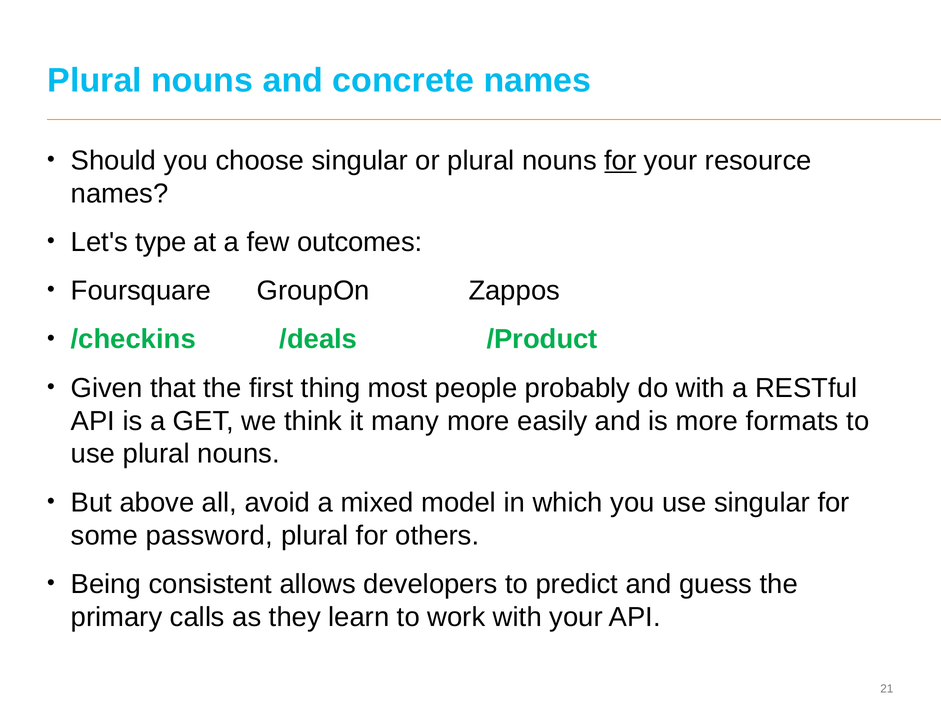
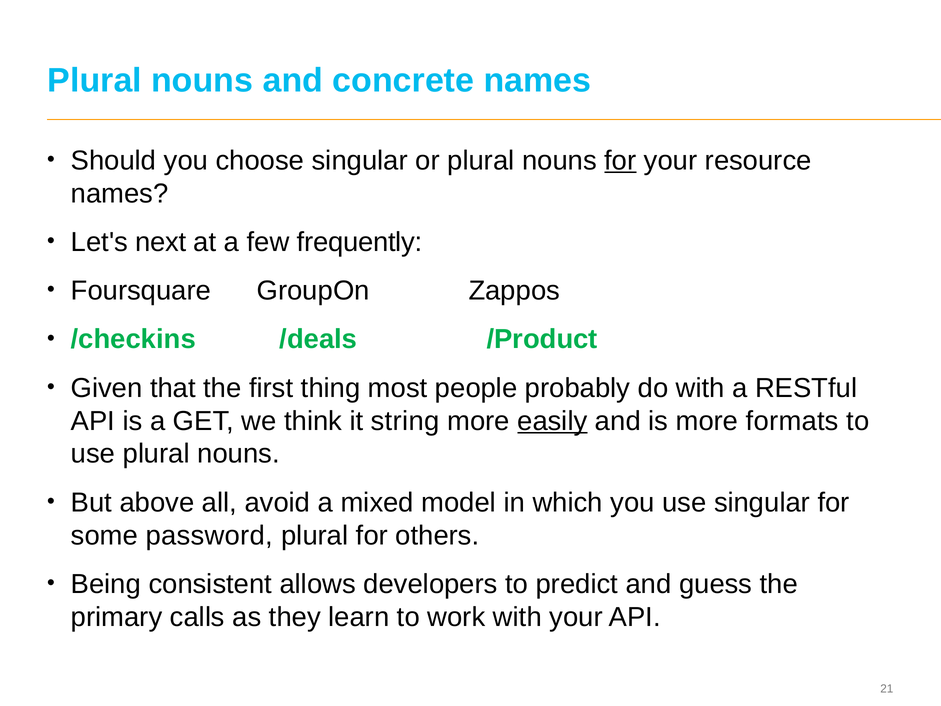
type: type -> next (161, 242)
outcomes: outcomes -> frequently (360, 242)
many: many -> string (405, 421)
easily underline: none -> present (552, 421)
